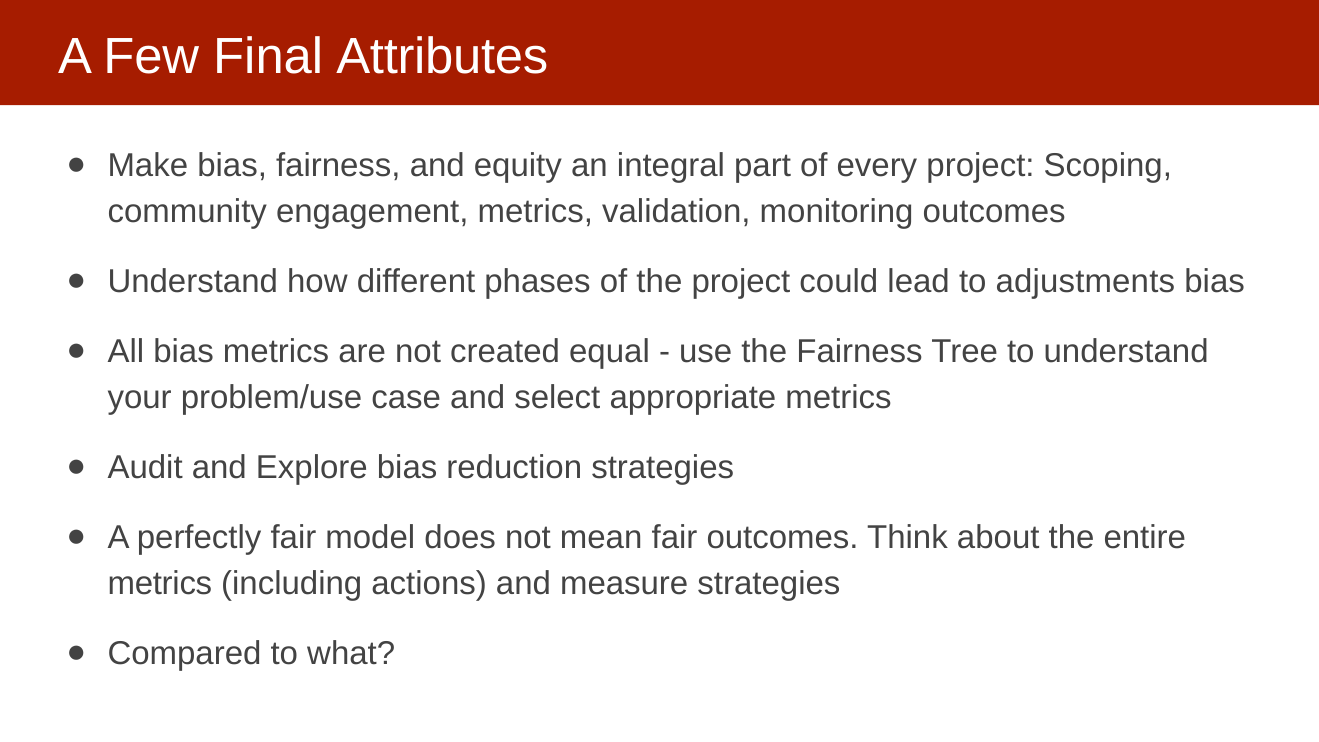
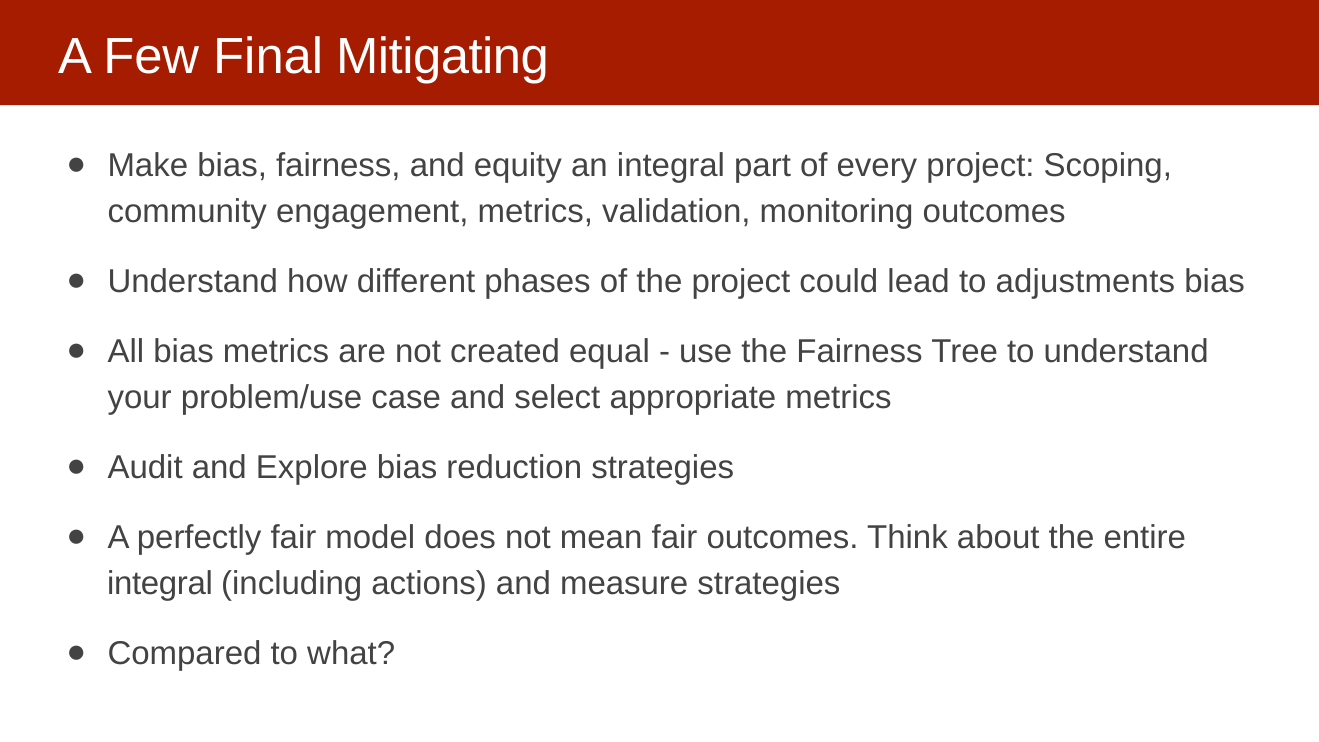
Attributes: Attributes -> Mitigating (443, 57)
metrics: metrics -> integral (160, 583)
